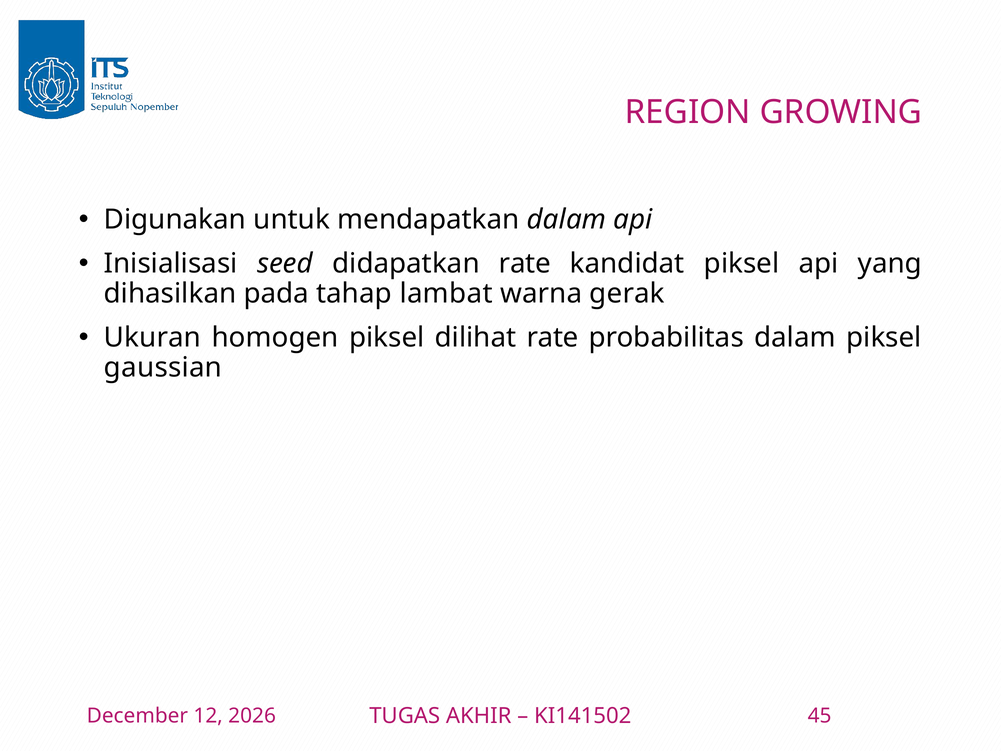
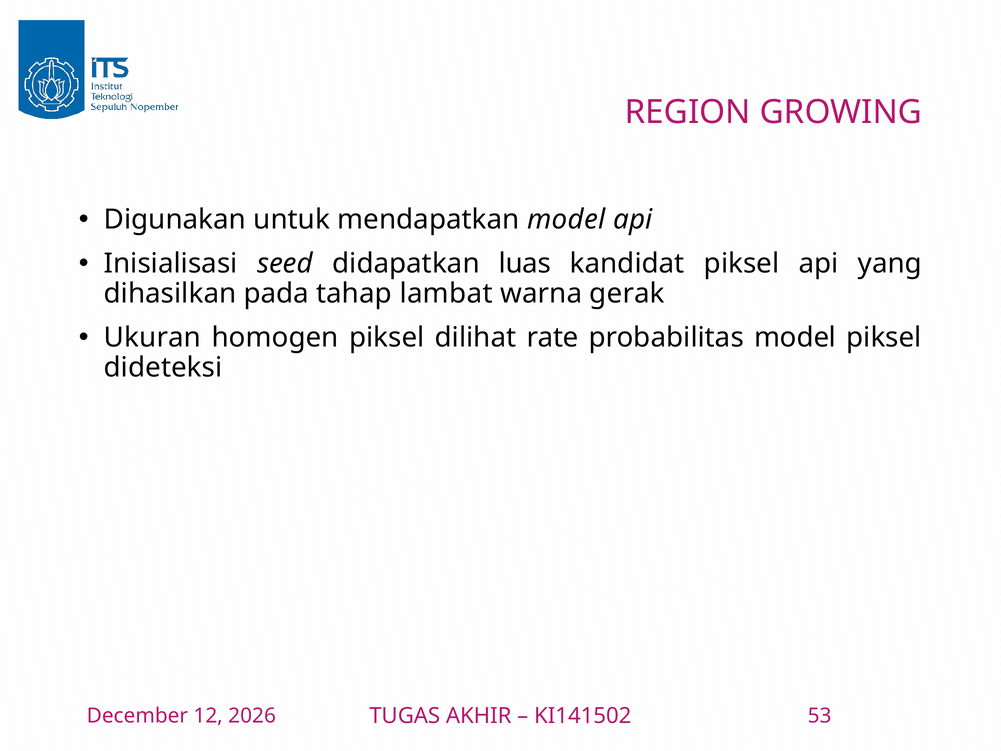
mendapatkan dalam: dalam -> model (566, 220)
didapatkan rate: rate -> luas (525, 264)
probabilitas dalam: dalam -> model (795, 338)
gaussian: gaussian -> dideteksi (163, 368)
45: 45 -> 53 (820, 715)
